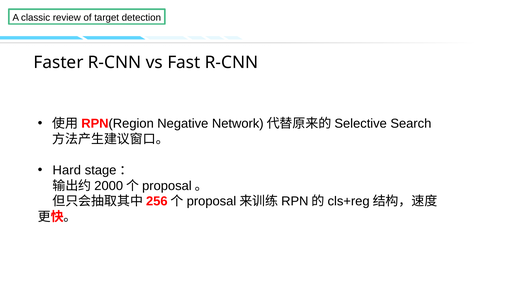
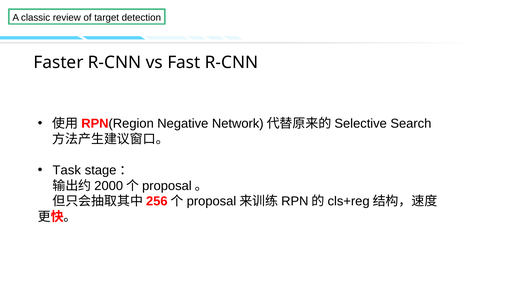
Hard: Hard -> Task (67, 170)
